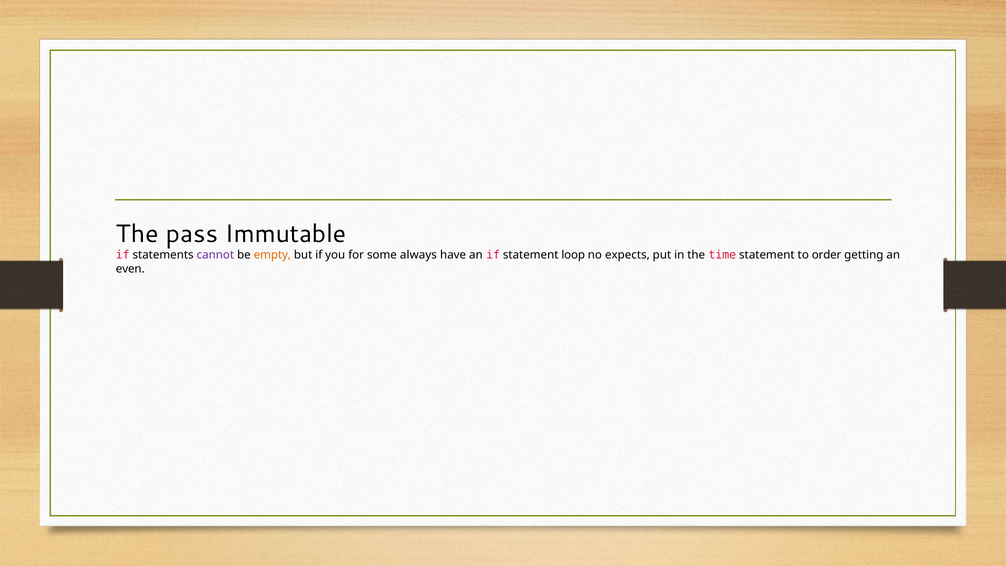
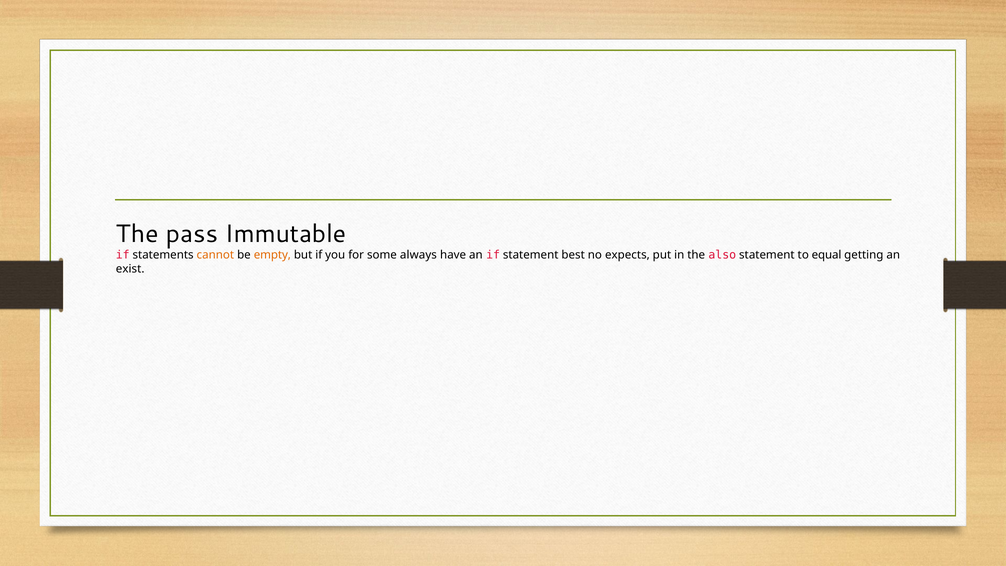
cannot colour: purple -> orange (215, 255)
loop: loop -> best (573, 255)
time: time -> also (722, 255)
order: order -> equal (827, 255)
even: even -> exist (130, 269)
